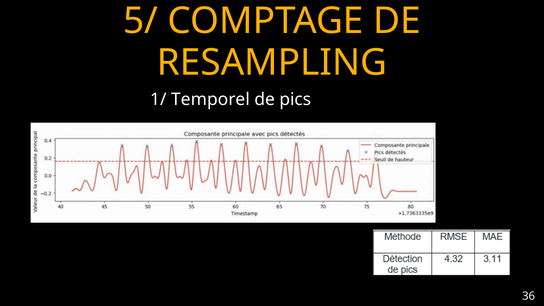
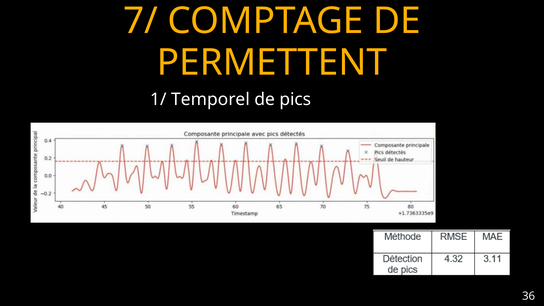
5/: 5/ -> 7/ (141, 21)
RESAMPLING: RESAMPLING -> PERMETTENT (272, 63)
